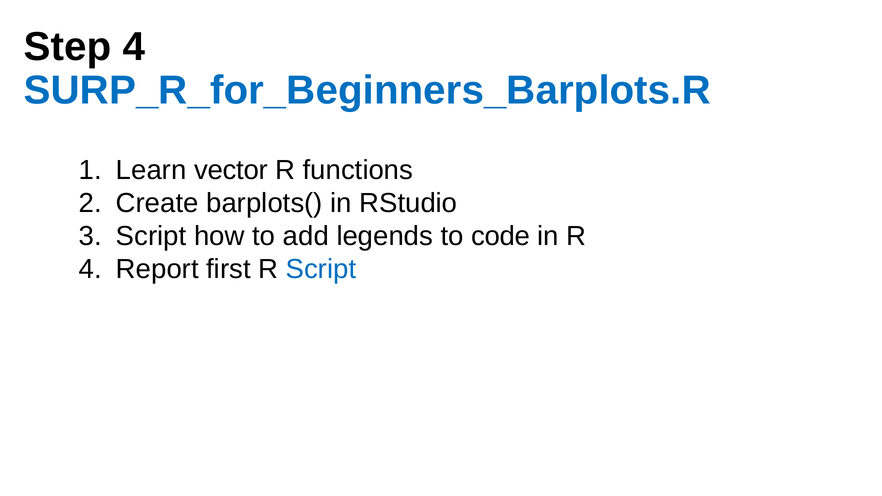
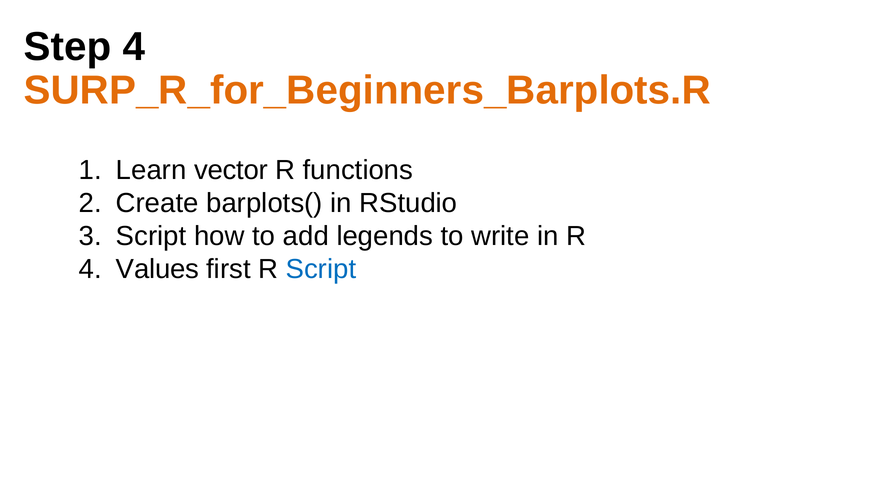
SURP_R_for_Beginners_Barplots.R colour: blue -> orange (367, 91)
code: code -> write (500, 236)
Report: Report -> Values (157, 269)
